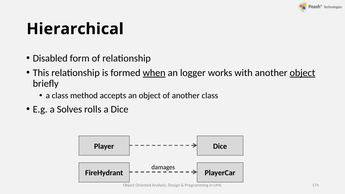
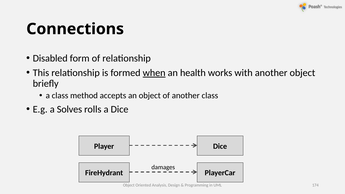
Hierarchical: Hierarchical -> Connections (75, 29)
logger: logger -> health (193, 73)
object underline: present -> none (302, 73)
